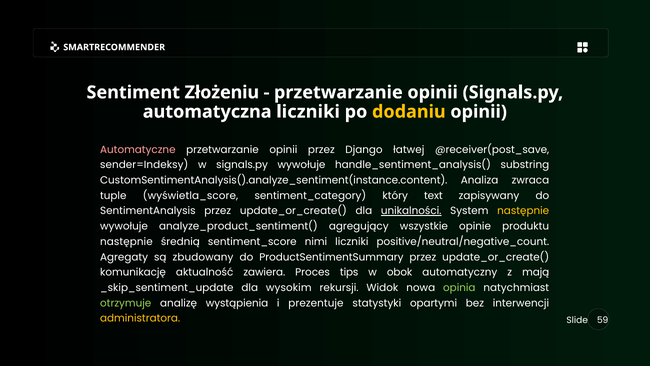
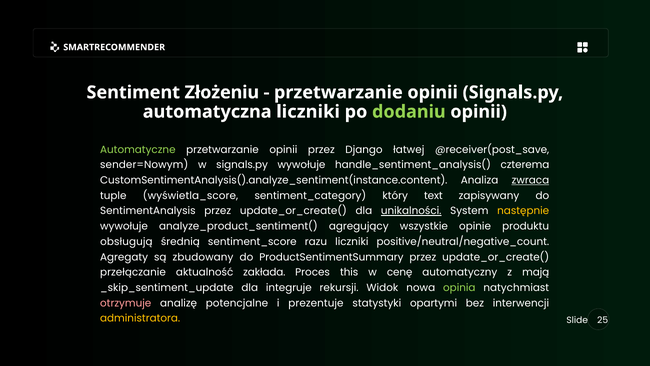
dodaniu colour: yellow -> light green (409, 112)
Automatyczne colour: pink -> light green (138, 149)
sender=Indeksy: sender=Indeksy -> sender=Nowym (144, 165)
substring: substring -> czterema (525, 165)
zwraca underline: none -> present (530, 180)
następnie: następnie -> obsługują (126, 242)
nimi: nimi -> razu (316, 242)
komunikację: komunikację -> przełączanie (133, 272)
zawiera: zawiera -> zakłada (264, 272)
tips: tips -> this (349, 272)
obok: obok -> cenę (400, 272)
wysokim: wysokim -> integruje (289, 288)
otrzymuje colour: light green -> pink (126, 303)
wystąpienia: wystąpienia -> potencjalne (237, 303)
59: 59 -> 25 (603, 320)
